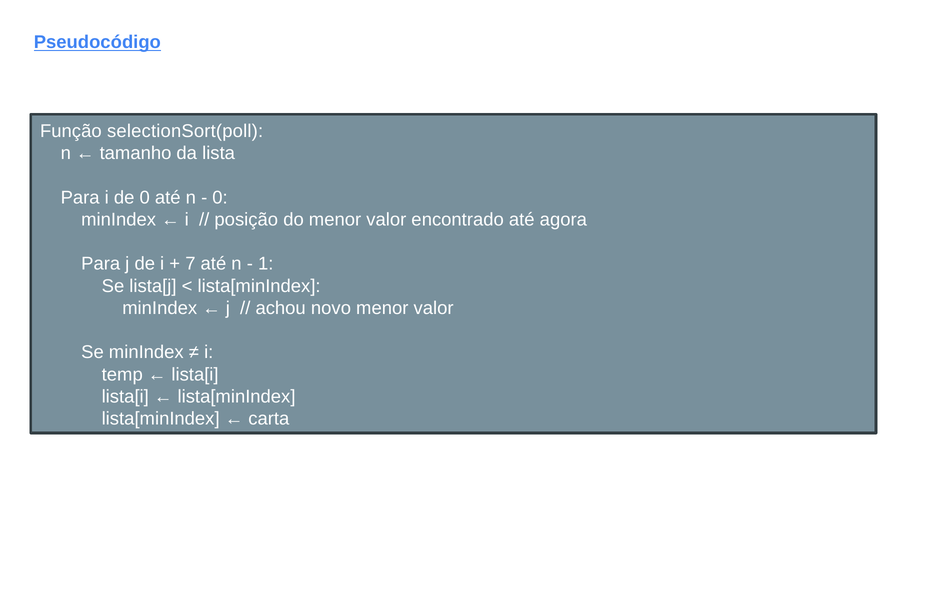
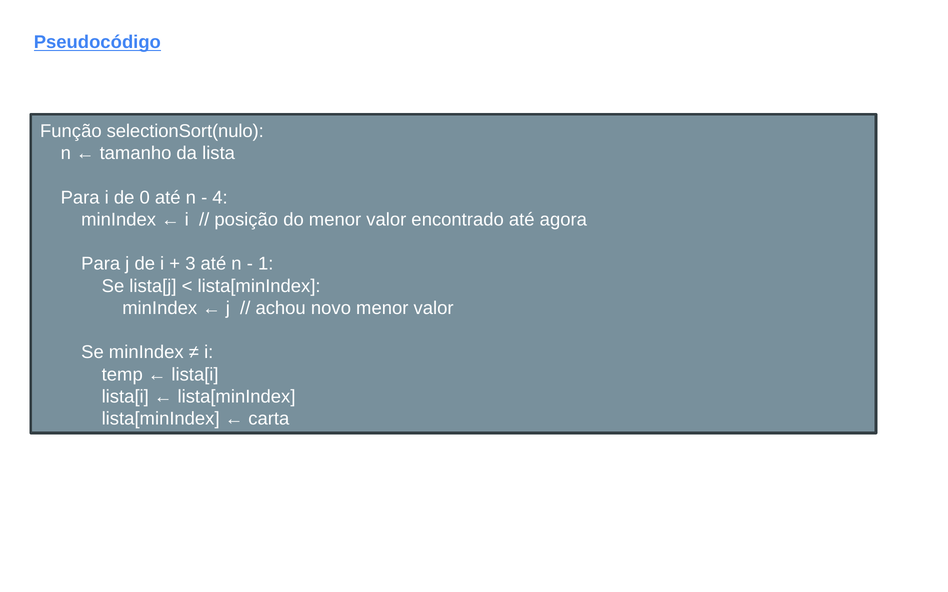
selectionSort(poll: selectionSort(poll -> selectionSort(nulo (185, 131)
0: 0 -> 4 (220, 198)
7: 7 -> 3 (190, 264)
